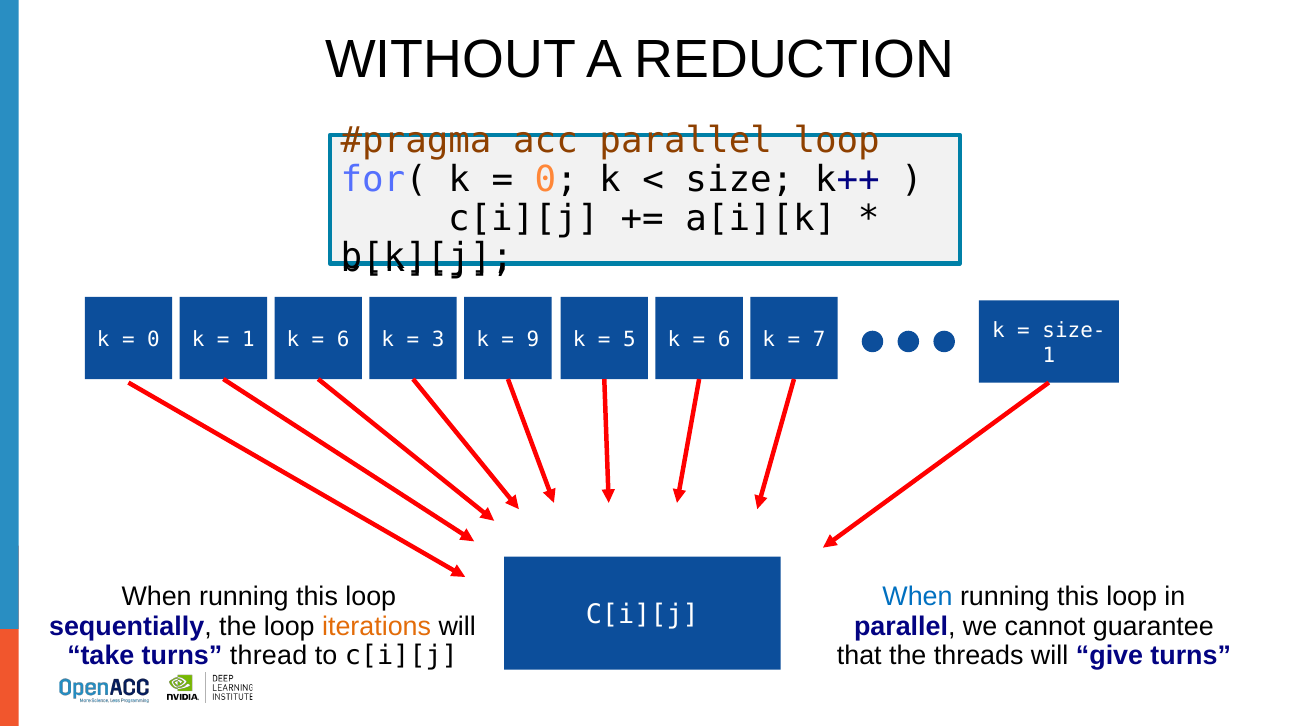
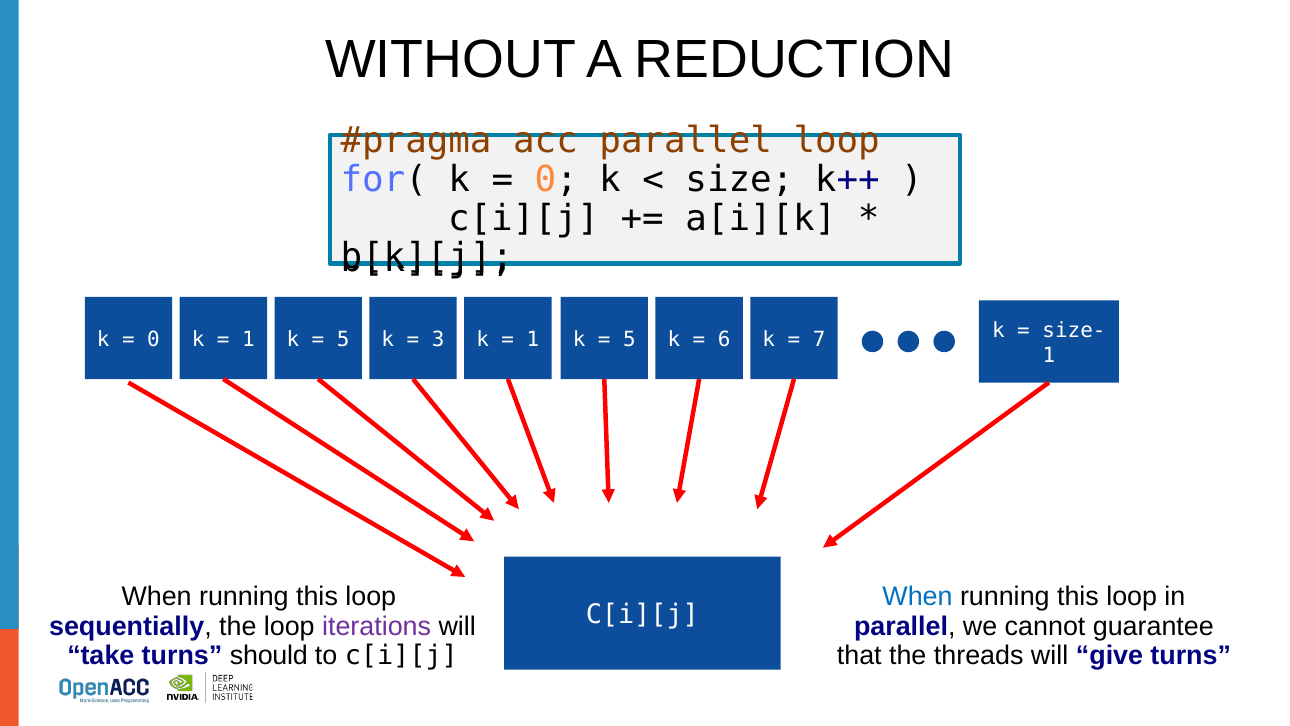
6: 6 -> 5 (343, 339)
9: 9 -> 1 (533, 339)
iterations colour: orange -> purple (377, 626)
thread: thread -> should (269, 655)
